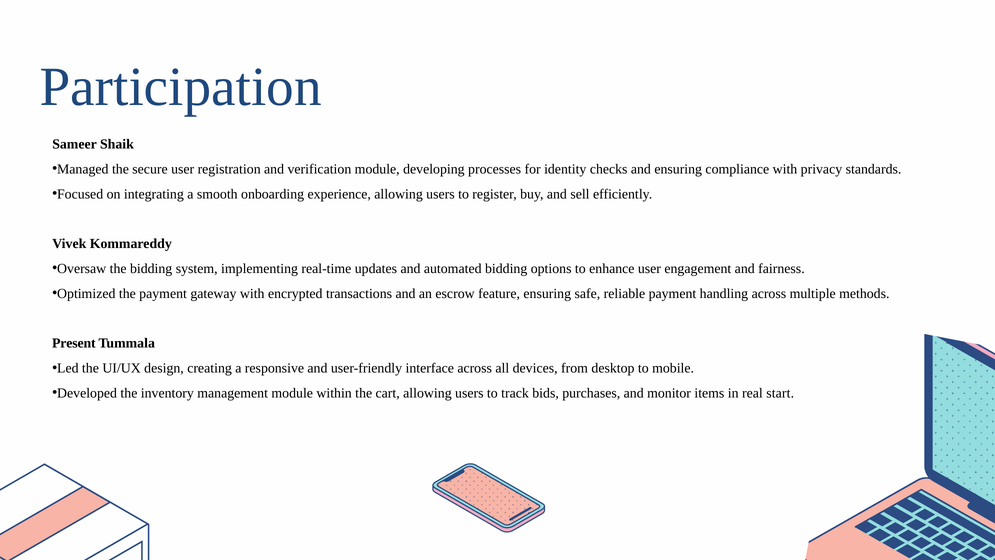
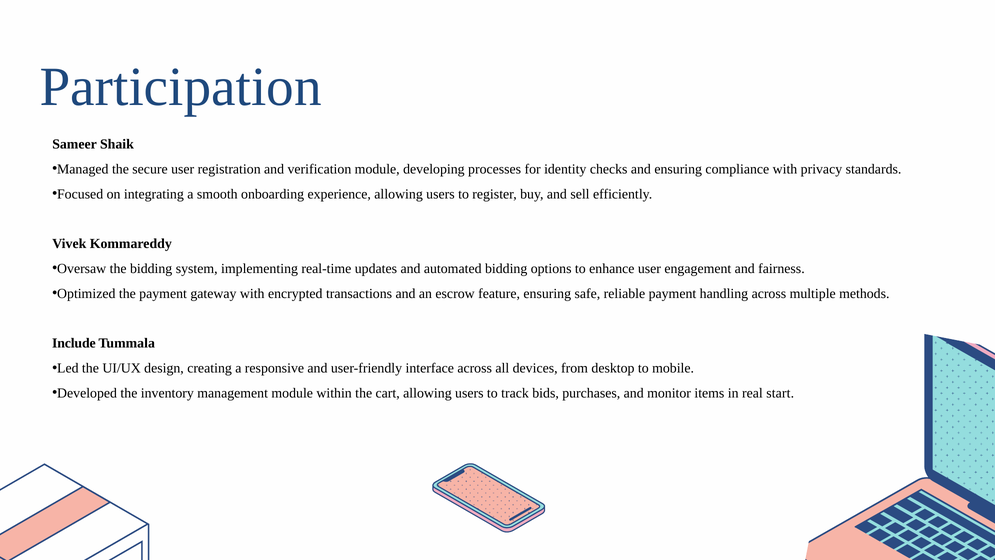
Present: Present -> Include (74, 343)
